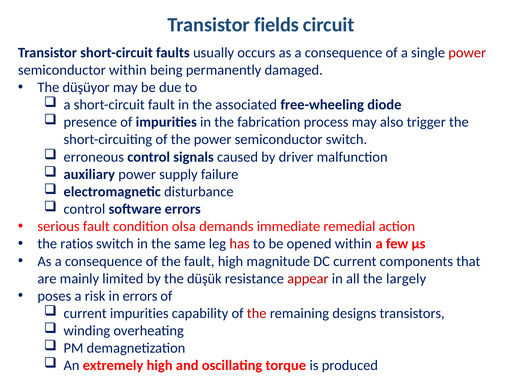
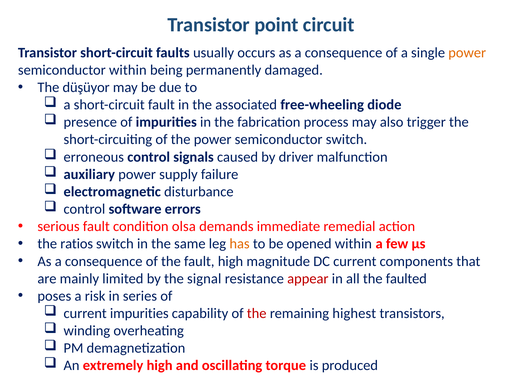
fields: fields -> point (276, 25)
power colour: red -> orange (467, 53)
has colour: red -> orange (240, 244)
düşük: düşük -> signal (204, 278)
largely: largely -> faulted (406, 278)
in errors: errors -> series (140, 296)
designs: designs -> highest (354, 313)
